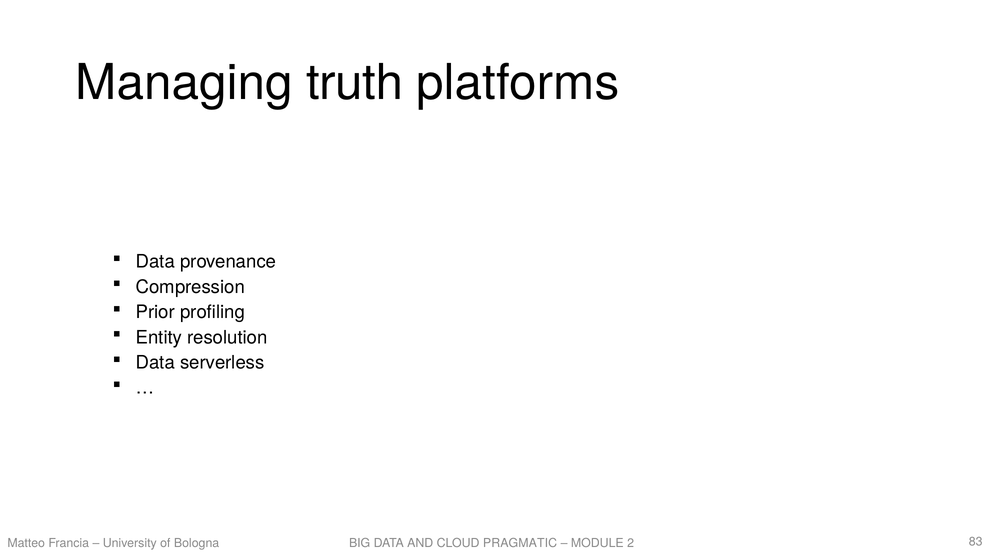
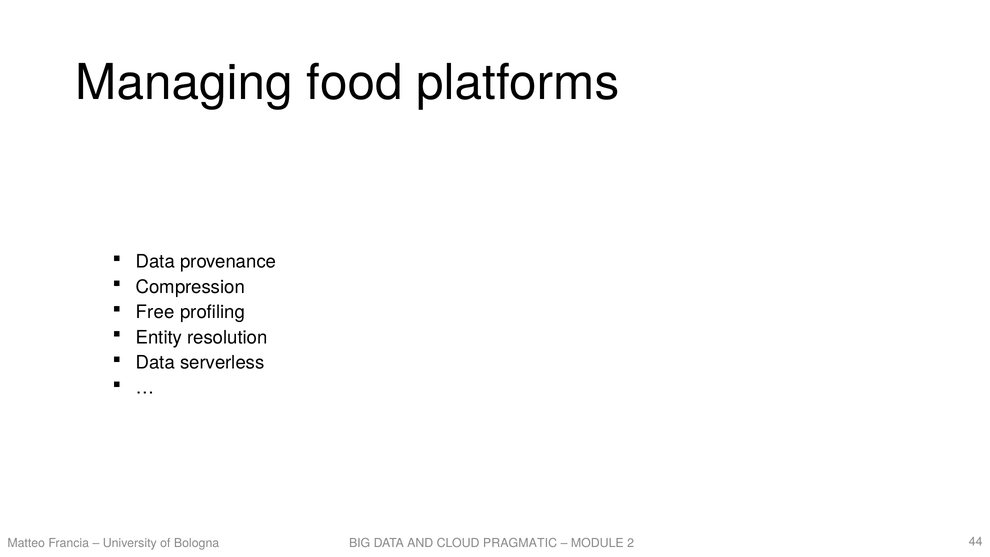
truth: truth -> food (354, 83)
Prior: Prior -> Free (155, 312)
83: 83 -> 44 (976, 541)
